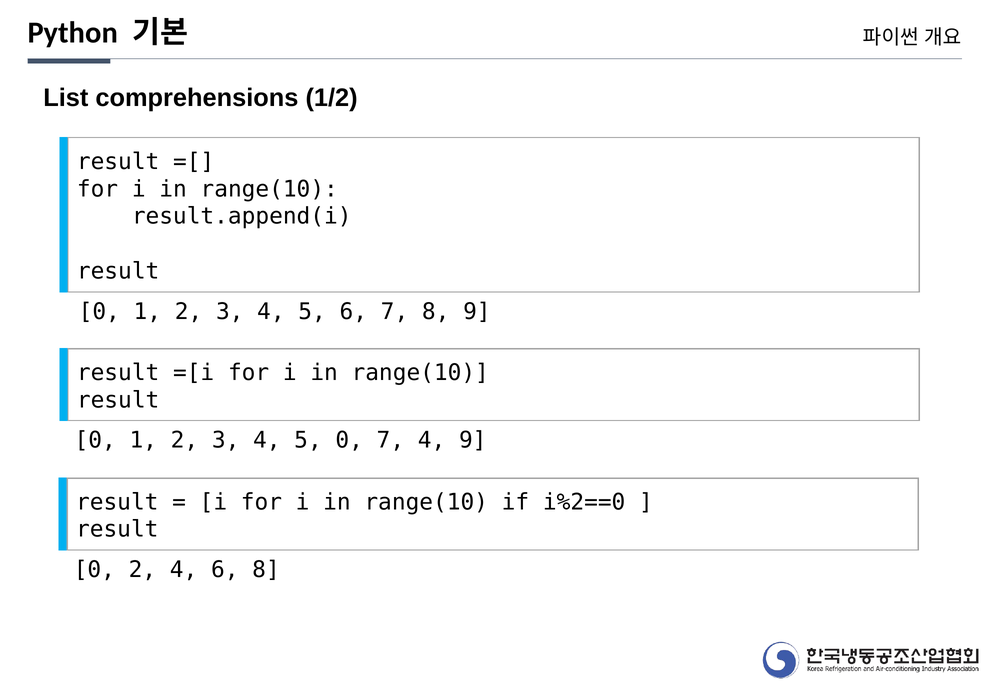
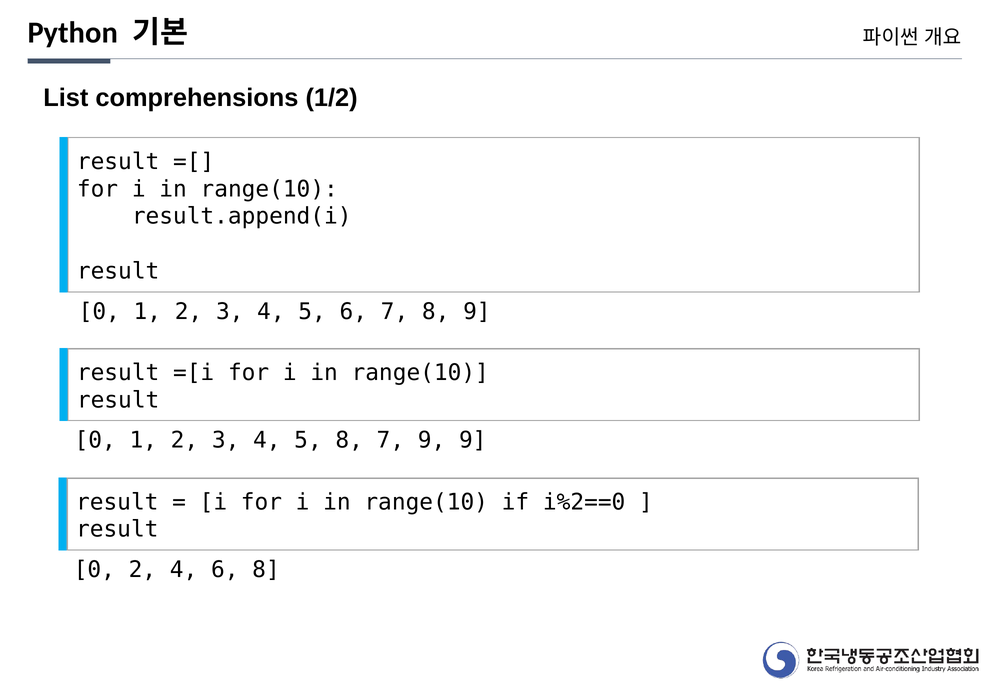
5 0: 0 -> 8 (349, 440)
7 4: 4 -> 9 (432, 440)
